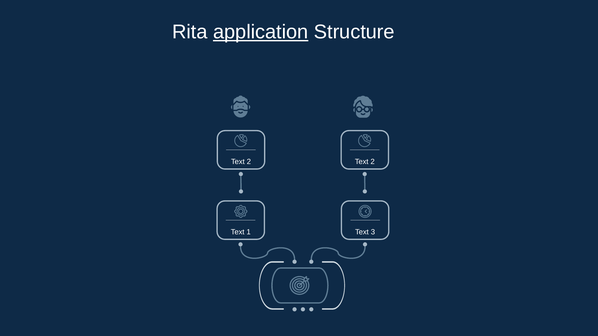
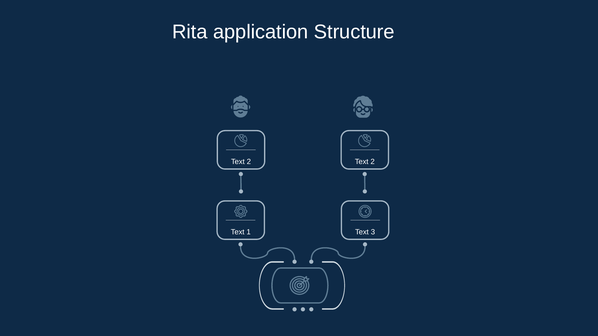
application underline: present -> none (261, 32)
